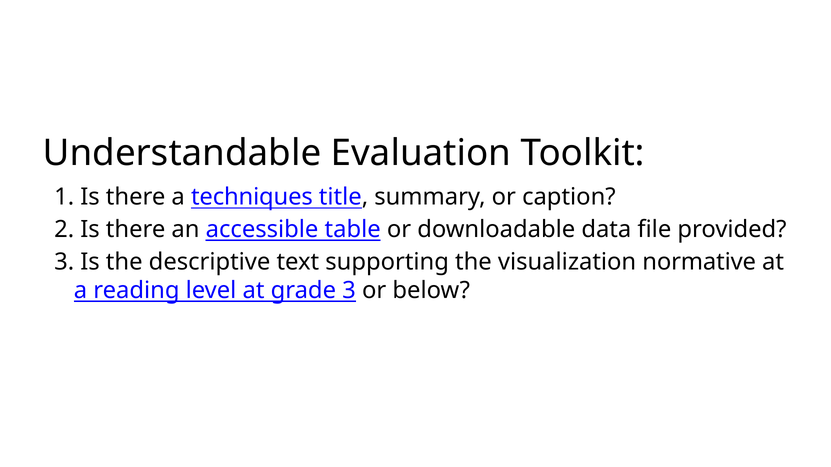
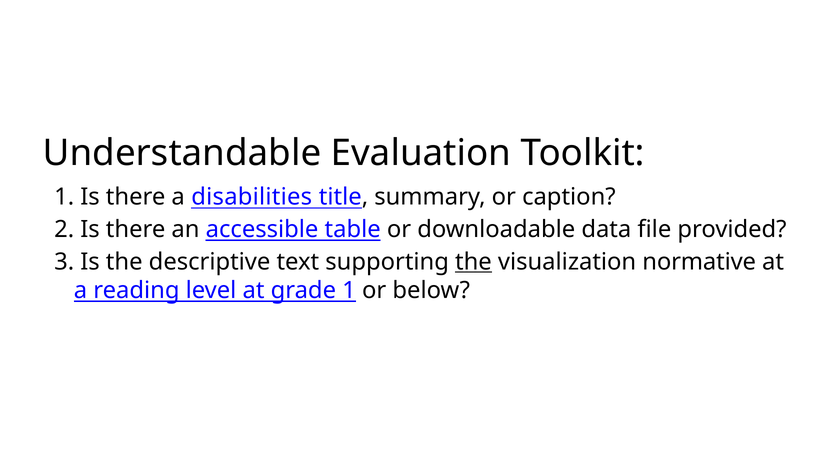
techniques: techniques -> disabilities (252, 197)
the underline: none -> present (473, 262)
grade 3: 3 -> 1 (349, 291)
